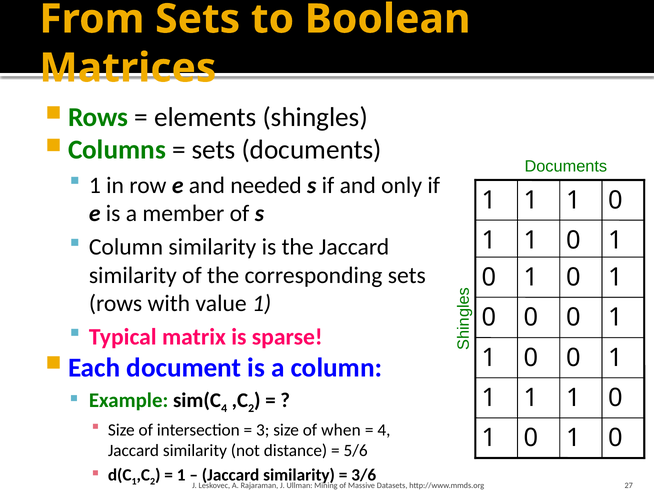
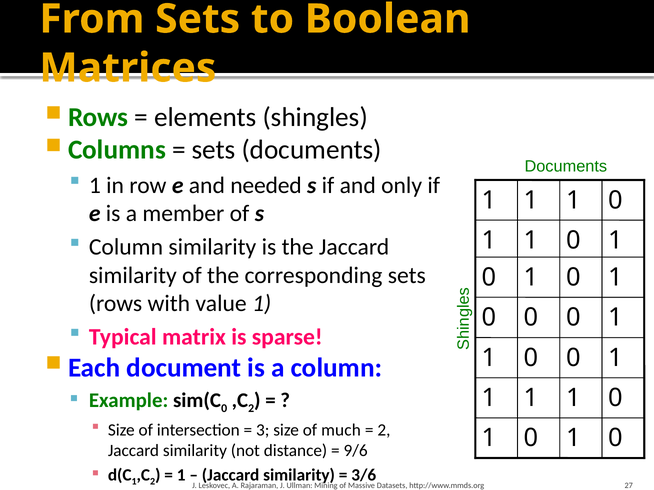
4: 4 -> 0 (224, 409)
when: when -> much (341, 430)
4: 4 -> 2 (384, 430)
5/6: 5/6 -> 9/6 (356, 451)
